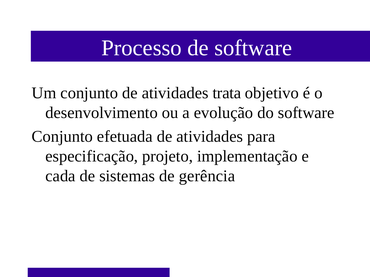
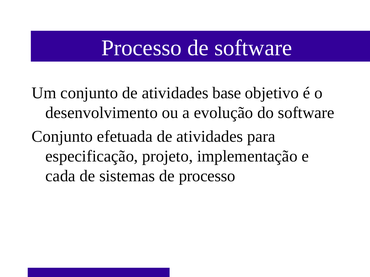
trata: trata -> base (227, 93)
de gerência: gerência -> processo (207, 176)
